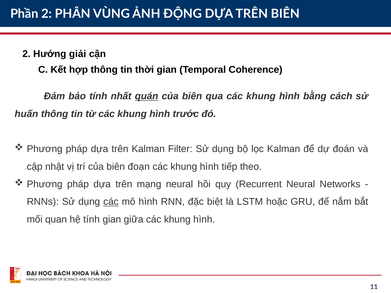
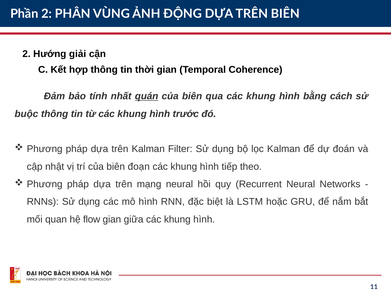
huấn: huấn -> buộc (26, 114)
các underline: present -> none (111, 202)
hệ tính: tính -> flow (92, 220)
